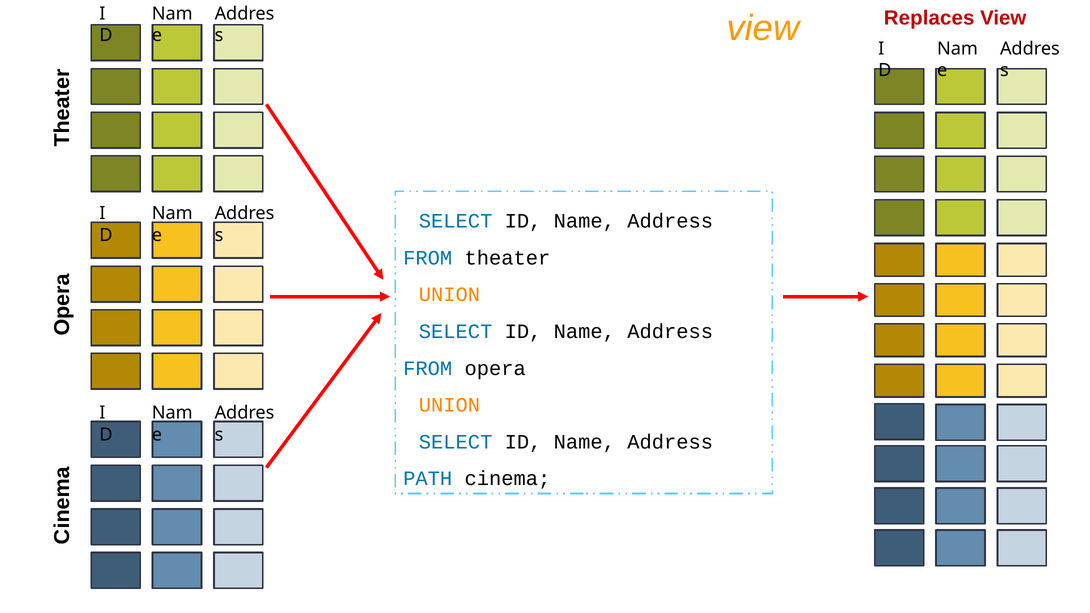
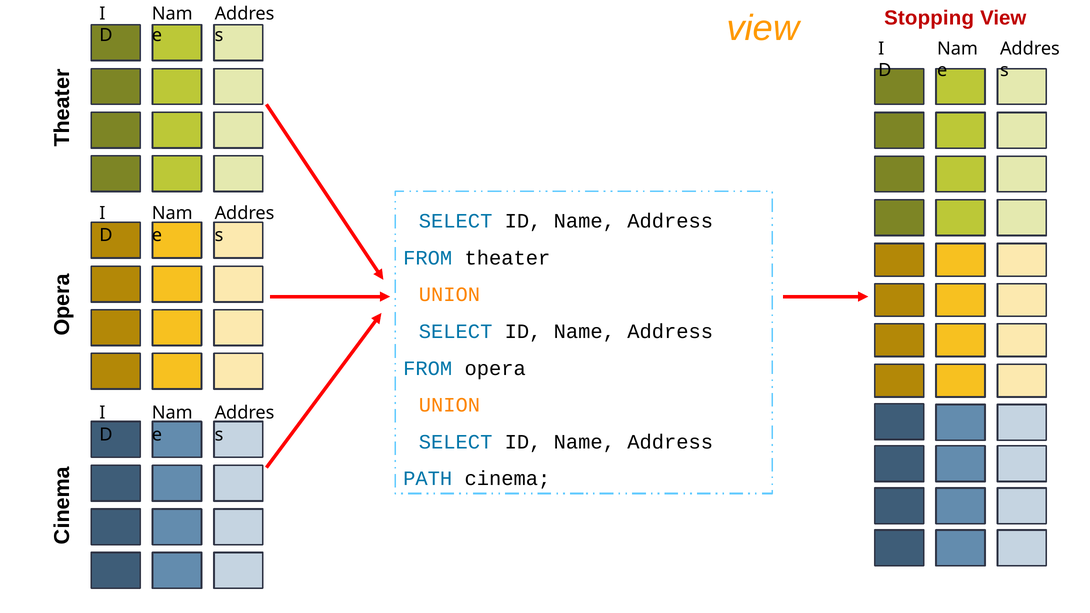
Replaces: Replaces -> Stopping (929, 18)
